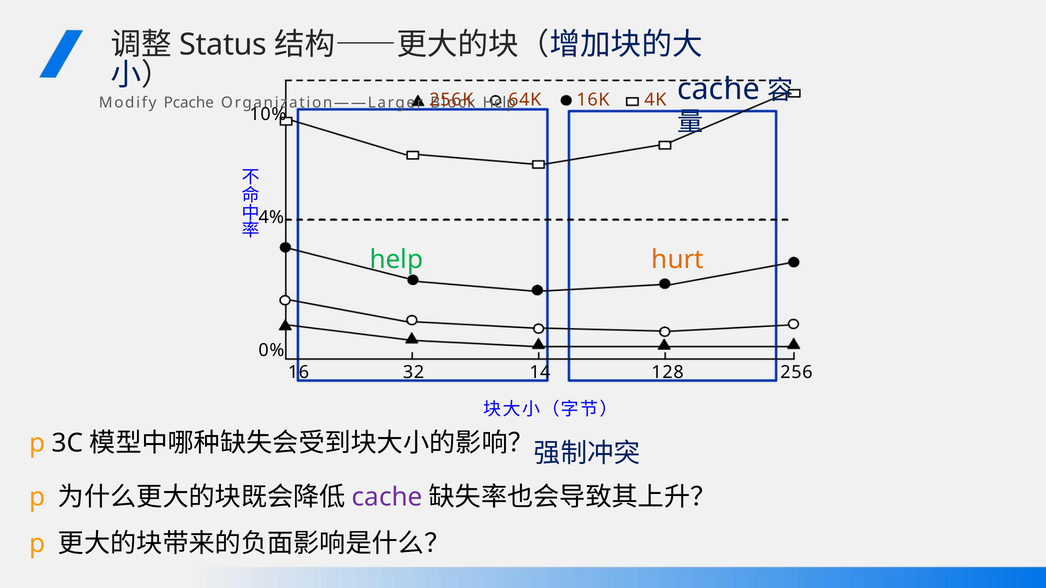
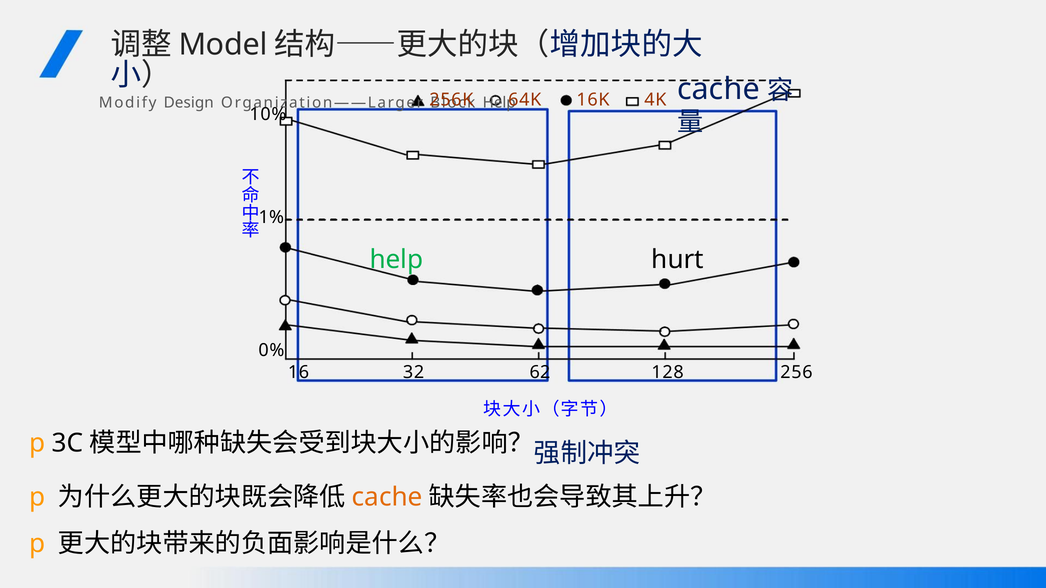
Status: Status -> Model (223, 45)
Pcache: Pcache -> Design (189, 103)
4%: 4% -> 1% (271, 218)
hurt colour: orange -> black (678, 260)
14: 14 -> 62 (540, 372)
cache colour: purple -> orange (387, 497)
